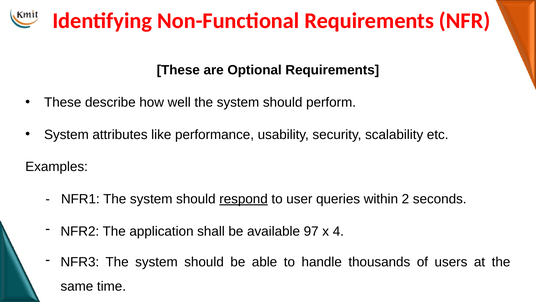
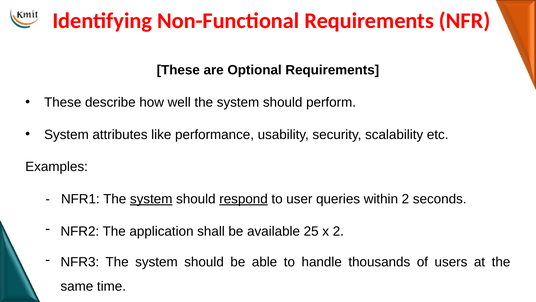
system underline: none -> present (151, 199)
97: 97 -> 25 (311, 231)
x 4: 4 -> 2 (338, 231)
